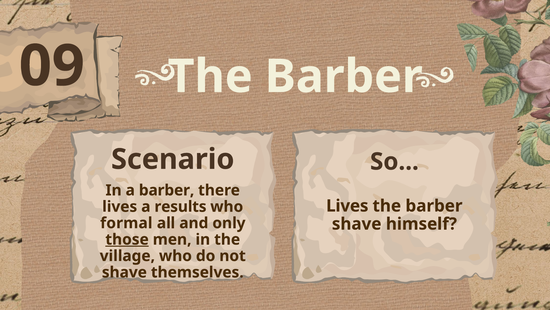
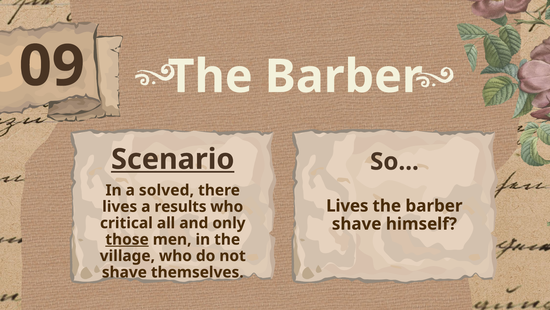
Scenario underline: none -> present (173, 159)
a barber: barber -> solved (166, 190)
formal: formal -> critical (126, 223)
